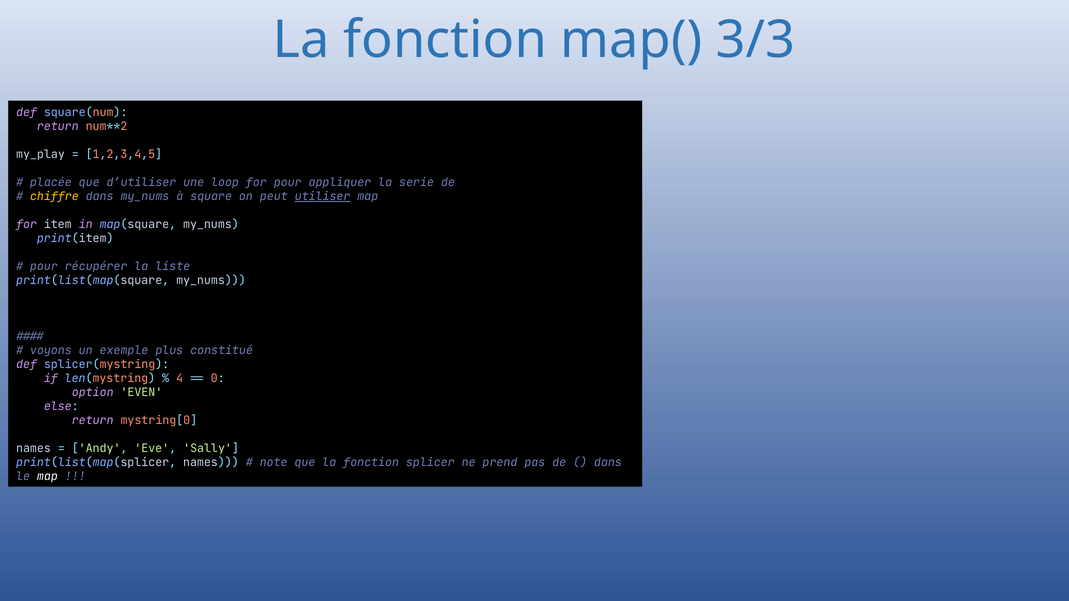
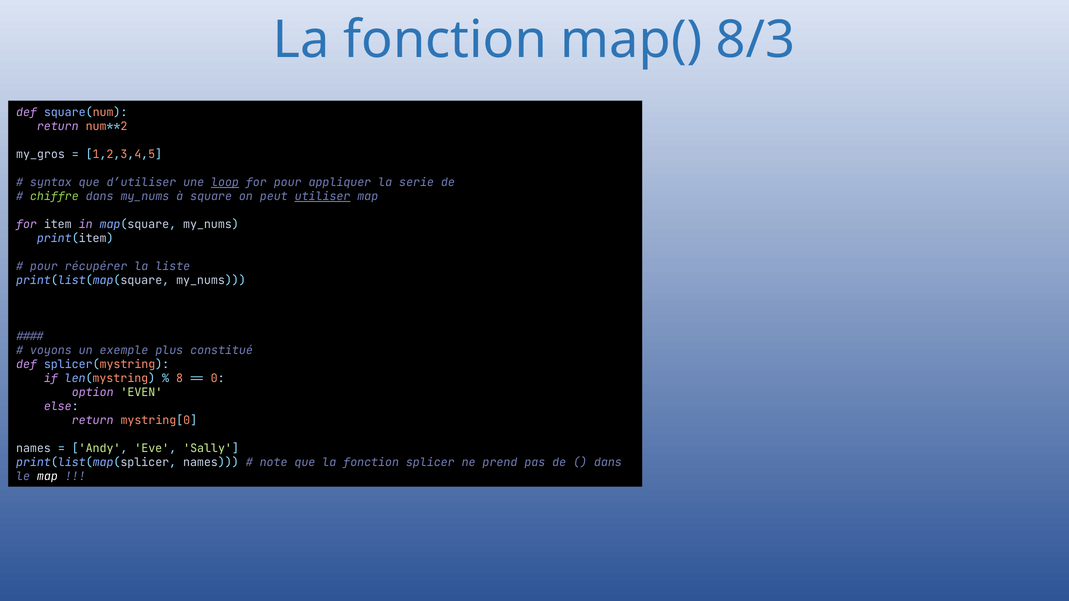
3/3: 3/3 -> 8/3 (756, 40)
my_play: my_play -> my_gros (40, 155)
placée: placée -> syntax (51, 183)
loop underline: none -> present (225, 183)
chiffre colour: yellow -> light green (54, 197)
4: 4 -> 8 (180, 379)
